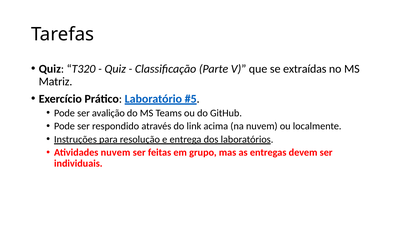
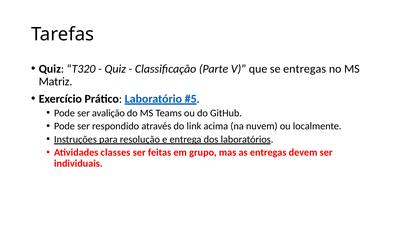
se extraídas: extraídas -> entregas (305, 69)
Atividades nuvem: nuvem -> classes (116, 153)
